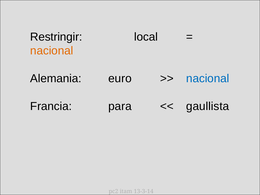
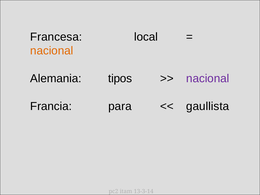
Restringir: Restringir -> Francesa (56, 37)
euro: euro -> tipos (120, 79)
nacional colour: blue -> purple (208, 79)
